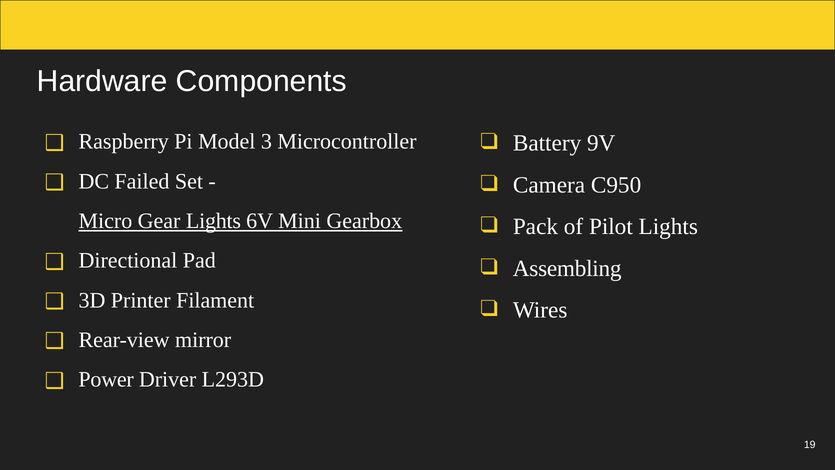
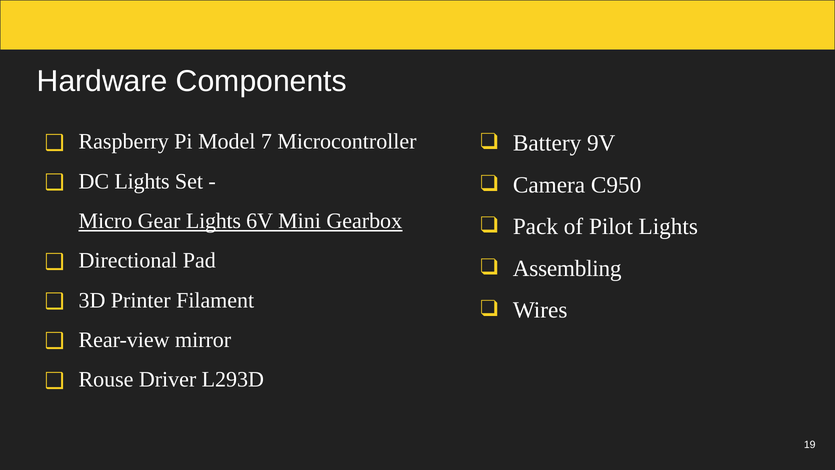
3: 3 -> 7 (266, 142)
DC Failed: Failed -> Lights (142, 181)
Power: Power -> Rouse (106, 379)
